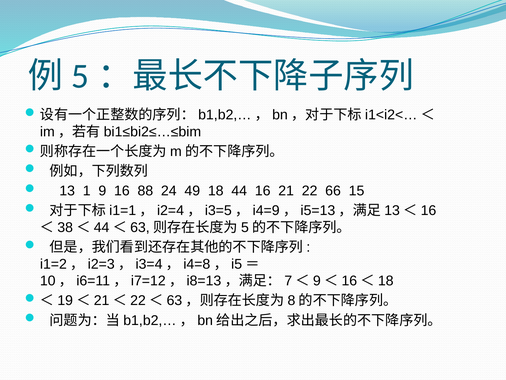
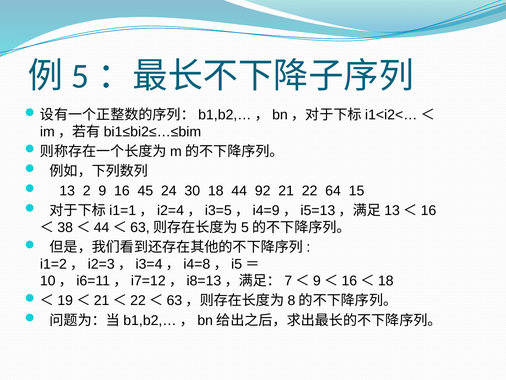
1: 1 -> 2 (87, 191)
88: 88 -> 45 (145, 191)
49: 49 -> 30 (192, 191)
44 16: 16 -> 92 (263, 191)
66: 66 -> 64 (333, 191)
